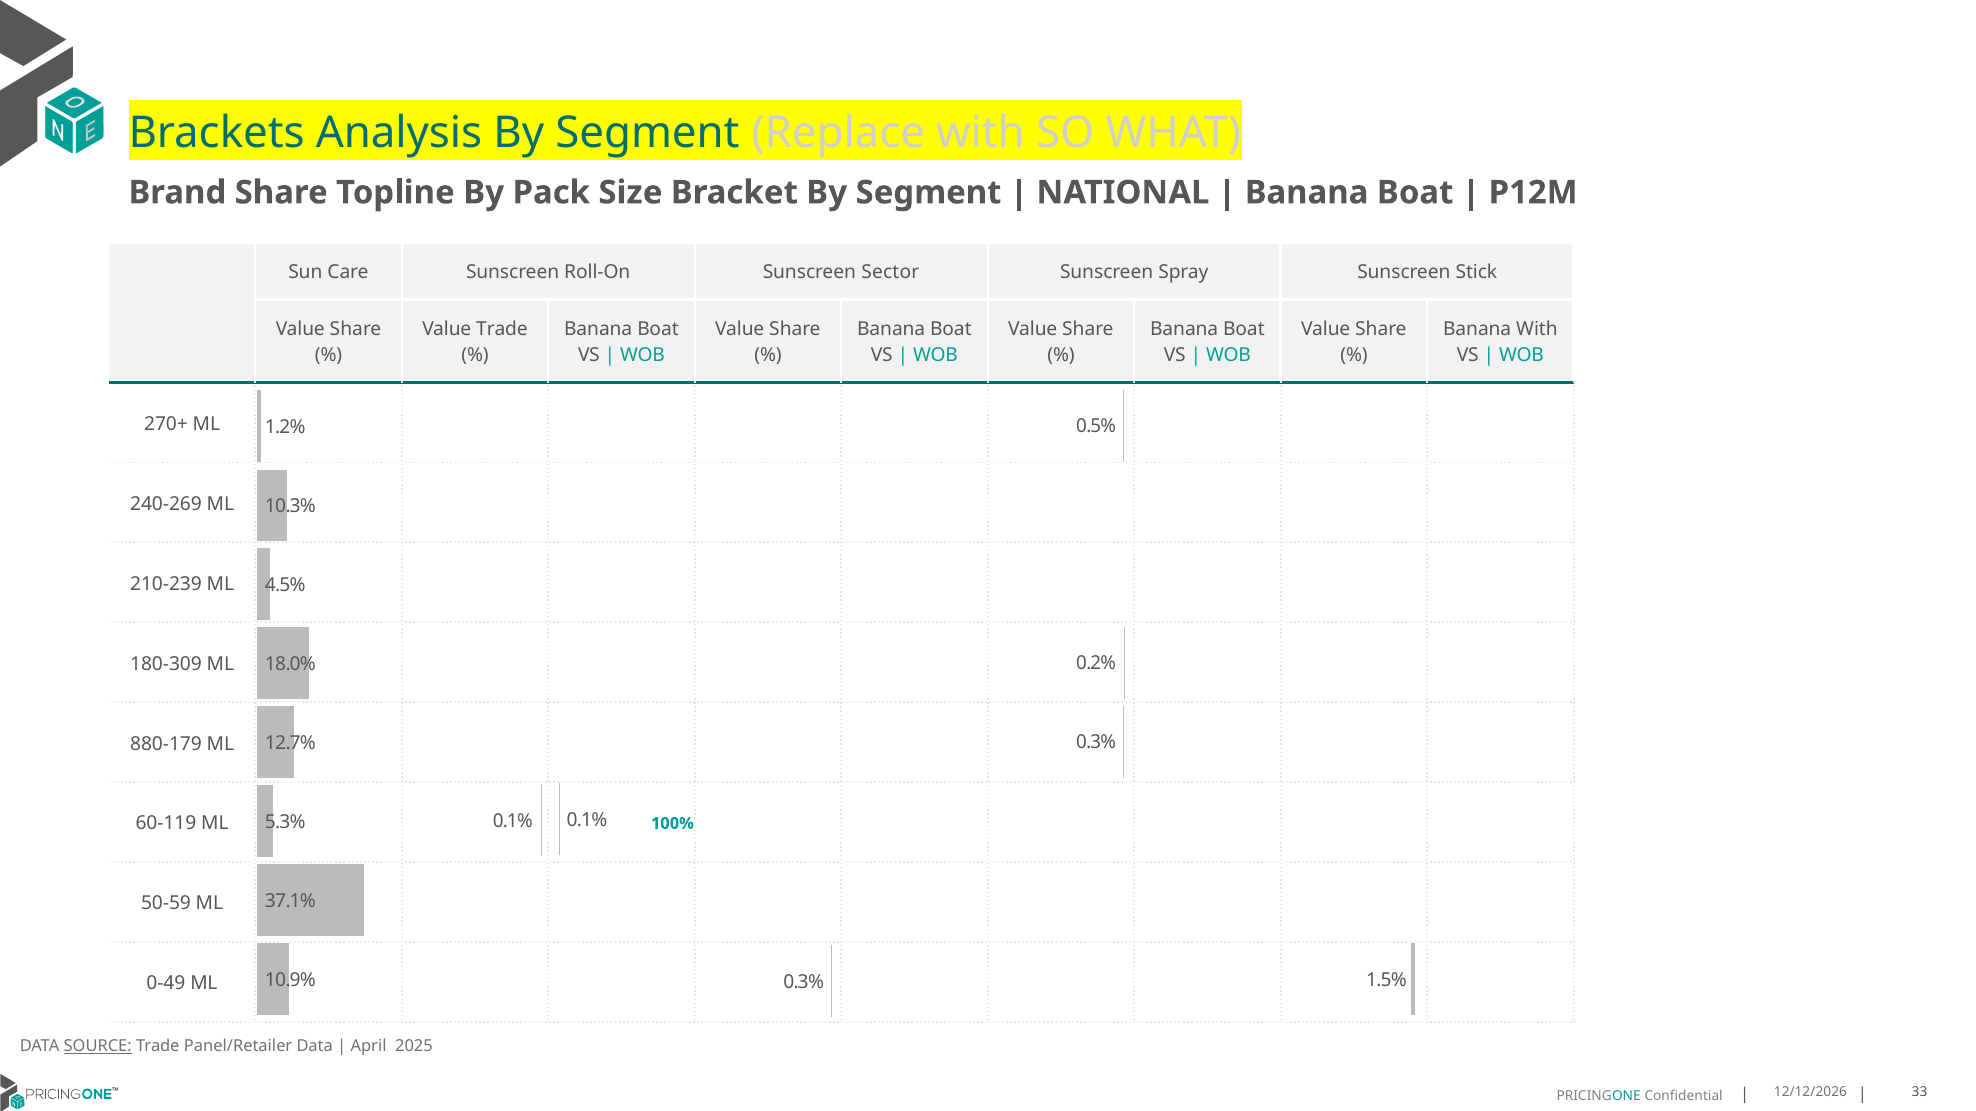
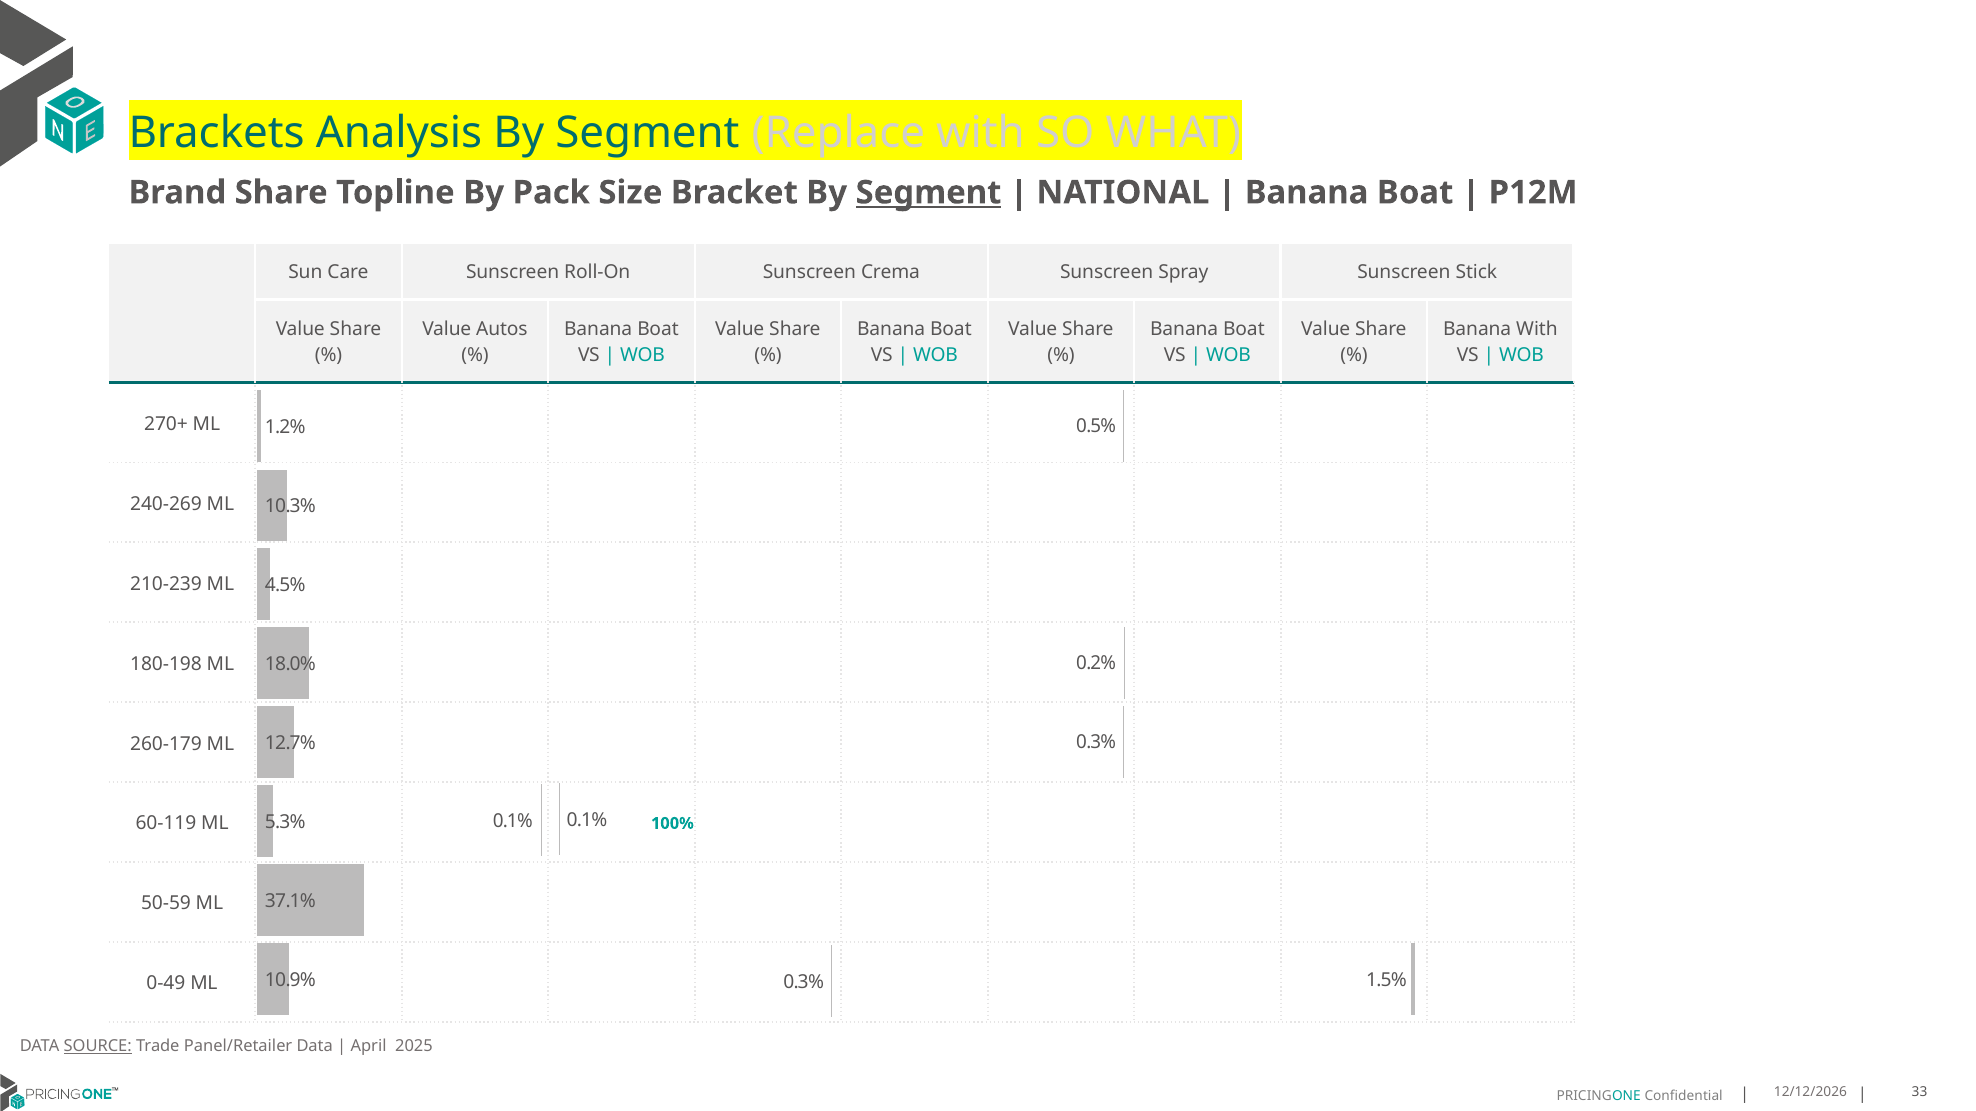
Segment underline: none -> present (929, 193)
Sector: Sector -> Crema (890, 272)
Value Trade: Trade -> Autos (502, 329)
180-309: 180-309 -> 180-198 (166, 664)
880-179: 880-179 -> 260-179 (166, 744)
